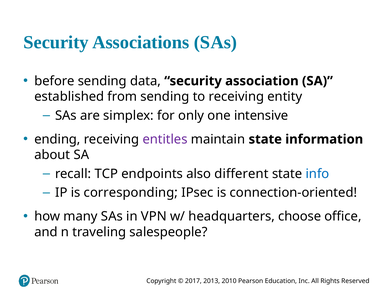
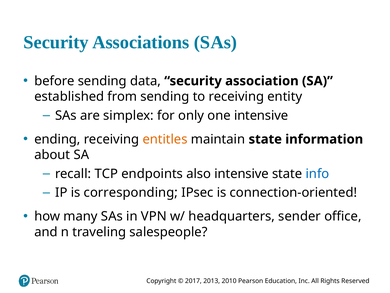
entitles colour: purple -> orange (165, 139)
also different: different -> intensive (242, 173)
choose: choose -> sender (300, 216)
